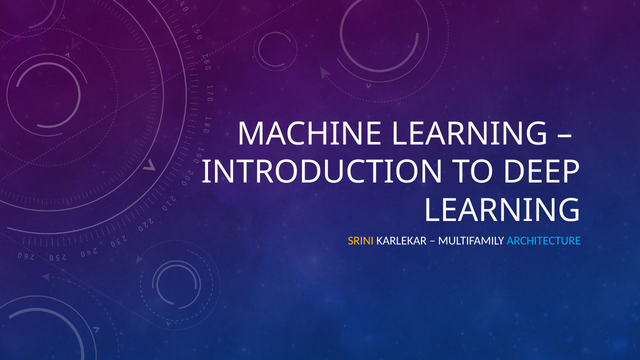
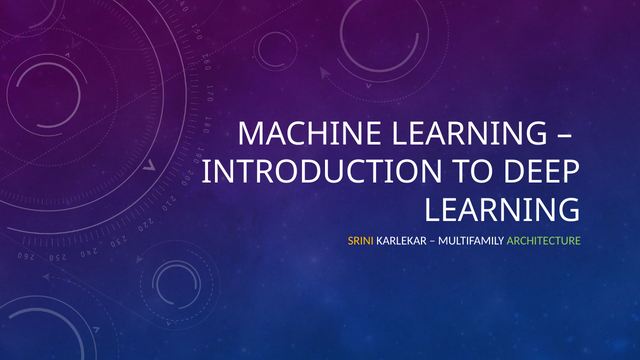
ARCHITECTURE colour: light blue -> light green (544, 241)
